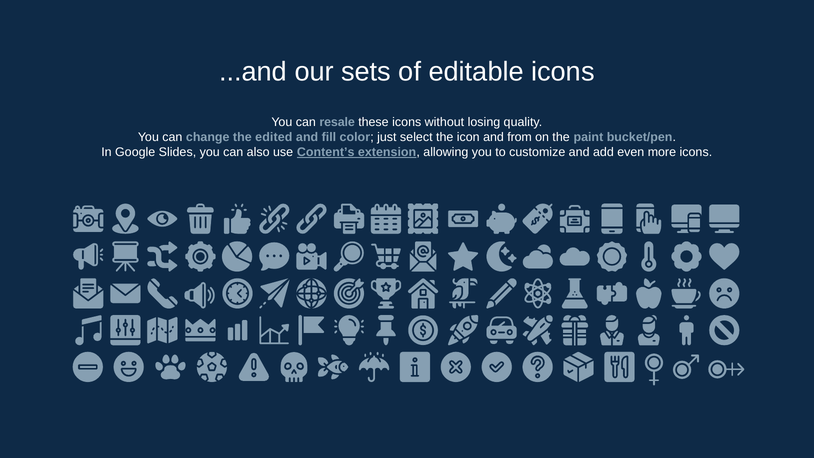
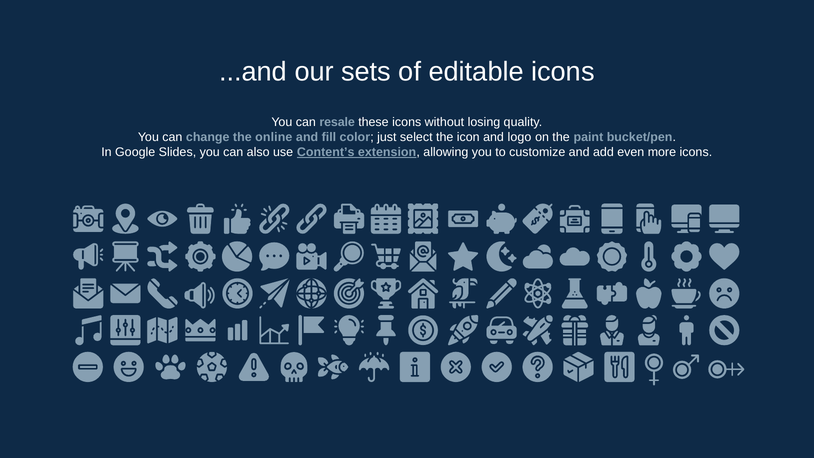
edited: edited -> online (274, 137)
from: from -> logo (519, 137)
